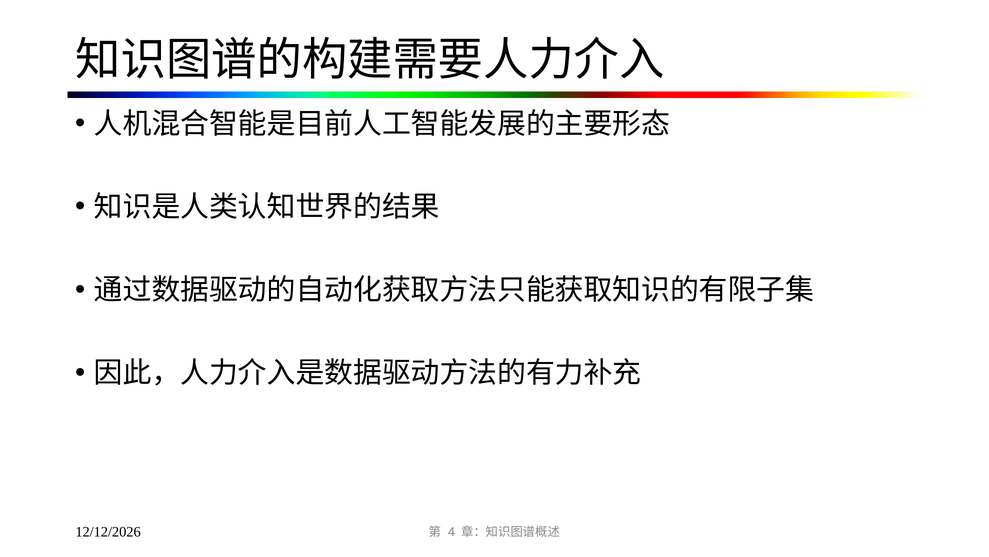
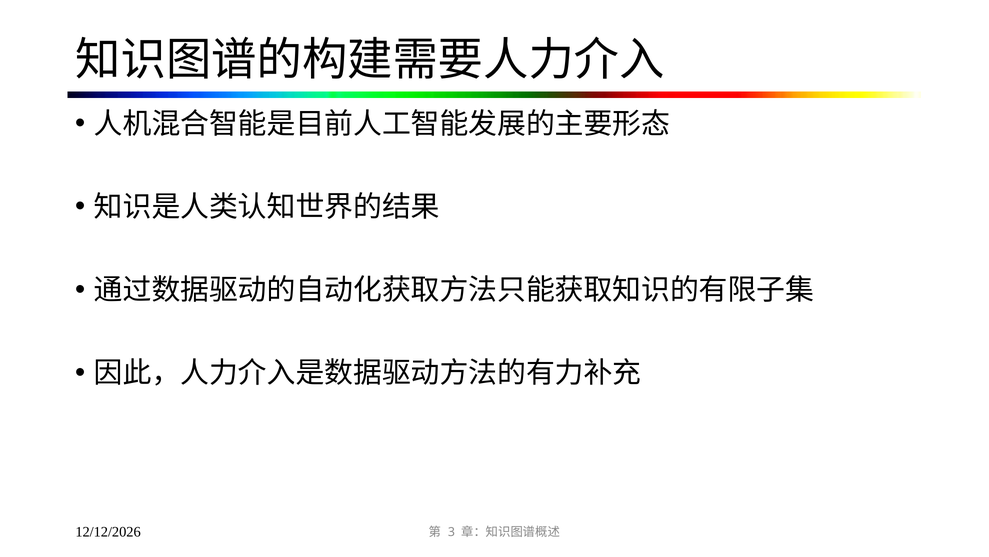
4: 4 -> 3 (452, 531)
